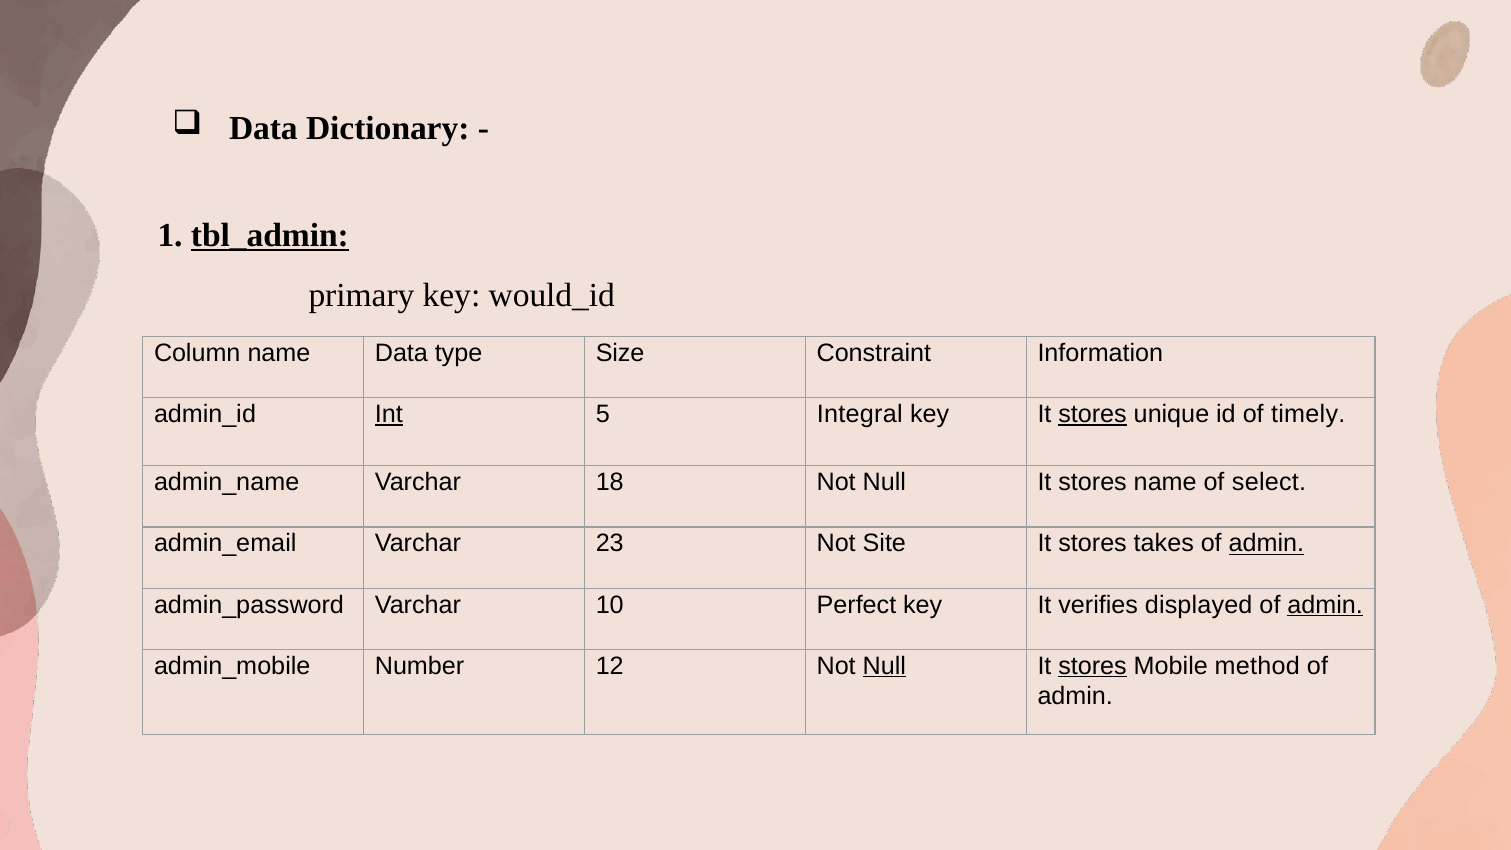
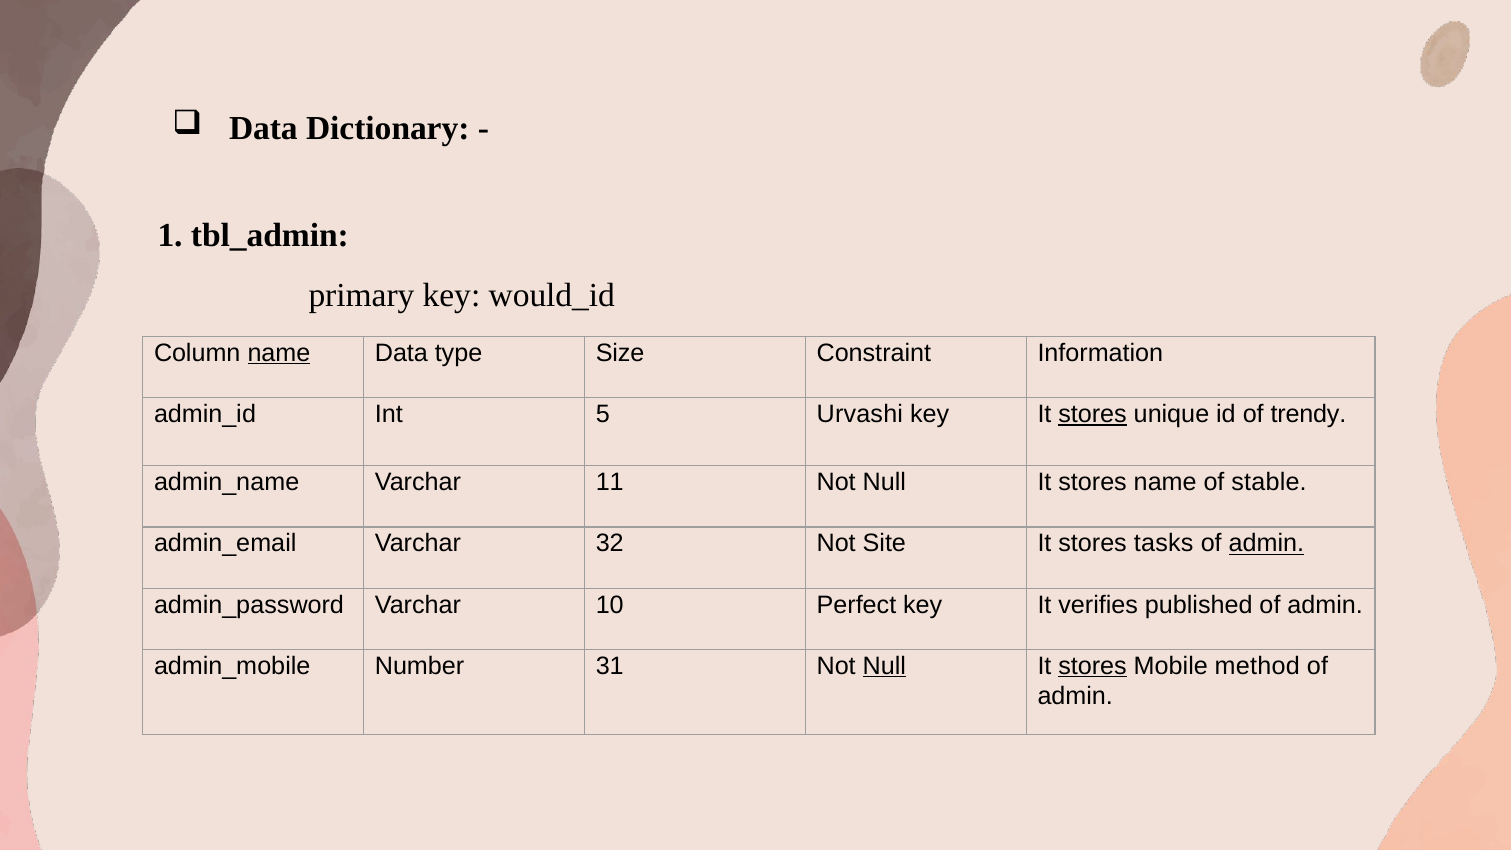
tbl_admin underline: present -> none (270, 236)
name underline: none -> present (279, 353)
Int underline: present -> none (389, 414)
Integral: Integral -> Urvashi (860, 414)
timely: timely -> trendy (1308, 414)
18: 18 -> 11 (610, 482)
select: select -> stable (1269, 482)
23: 23 -> 32 (610, 544)
takes: takes -> tasks (1164, 544)
displayed: displayed -> published (1199, 605)
admin underline: present -> none (1325, 605)
12: 12 -> 31 (610, 666)
